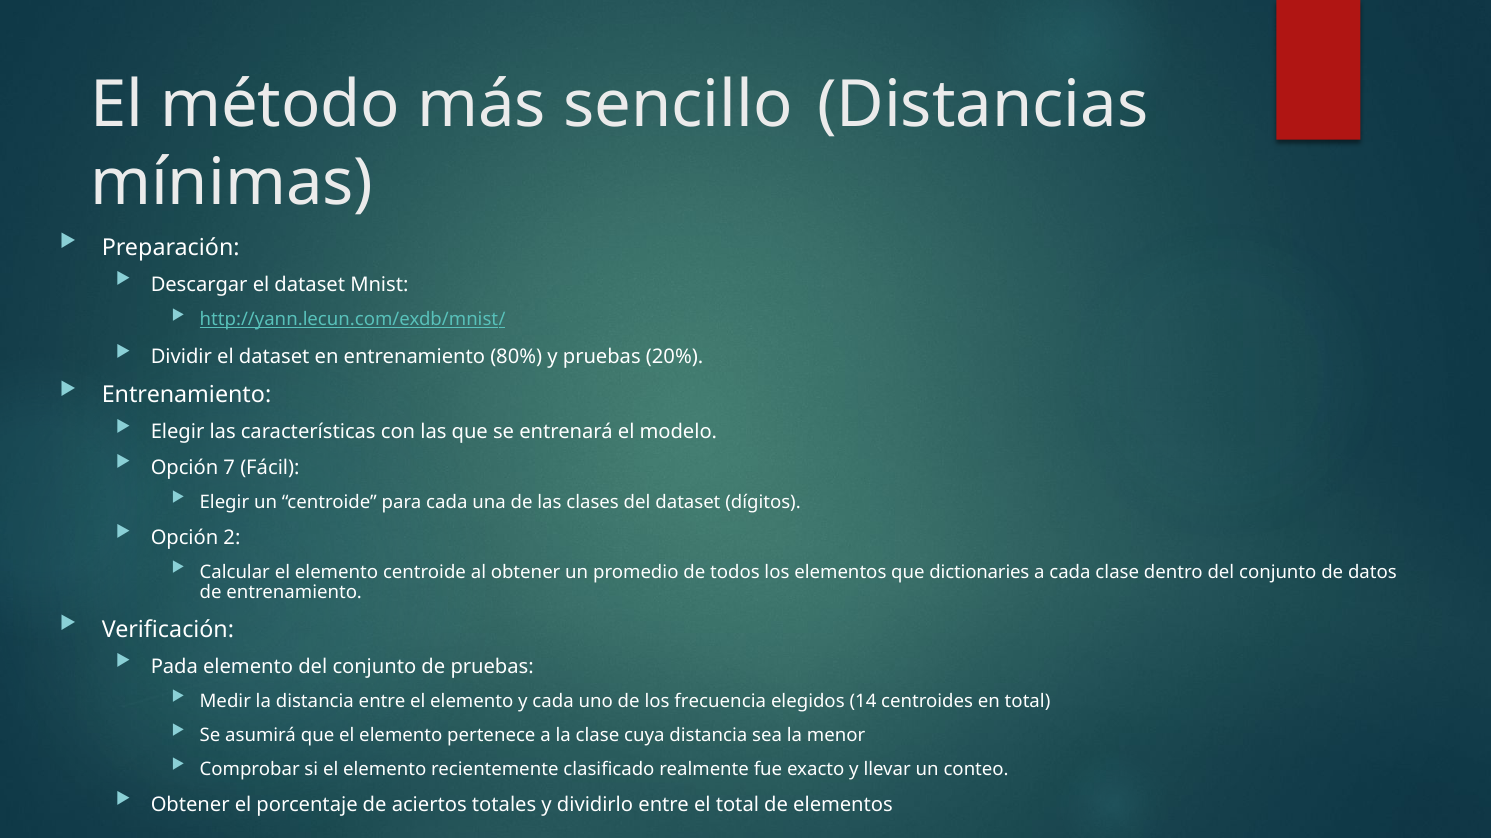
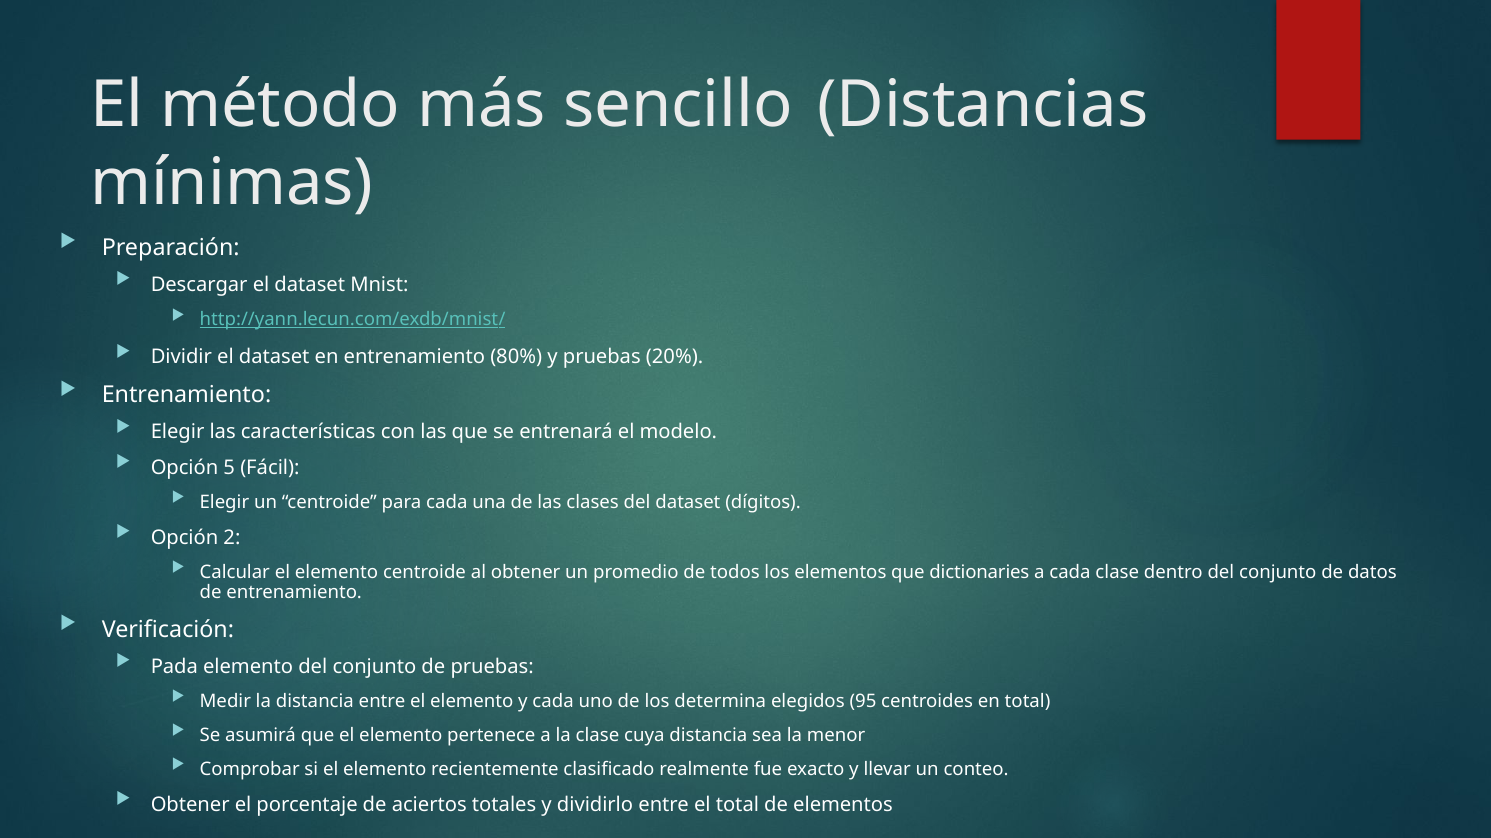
7: 7 -> 5 (229, 468)
frecuencia: frecuencia -> determina (720, 702)
14: 14 -> 95 (863, 702)
